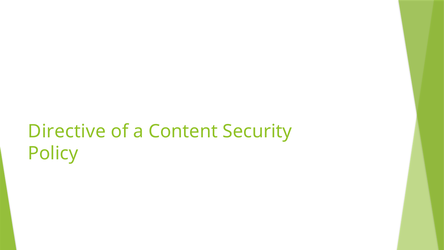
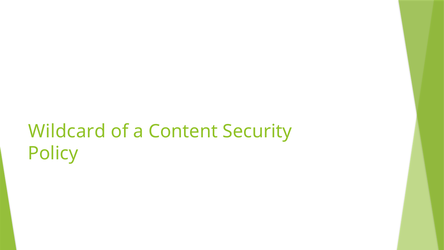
Directive: Directive -> Wildcard (67, 131)
